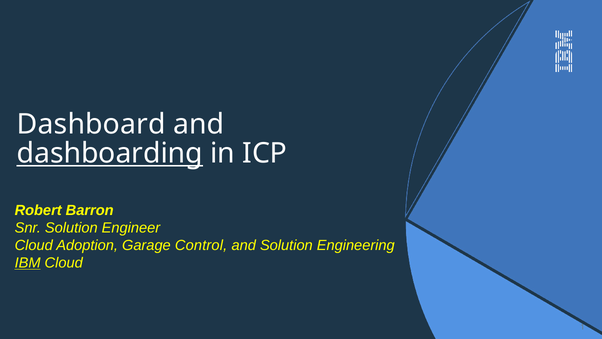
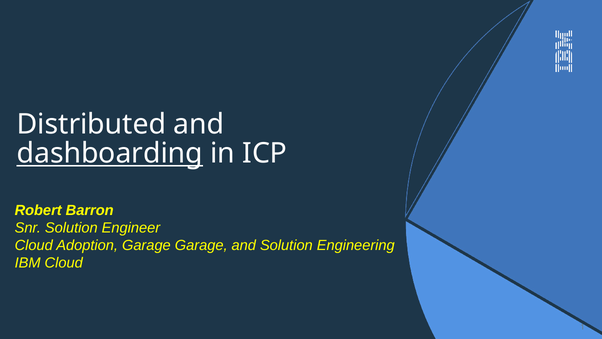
Dashboard: Dashboard -> Distributed (91, 124)
Garage Control: Control -> Garage (201, 245)
IBM underline: present -> none (28, 263)
